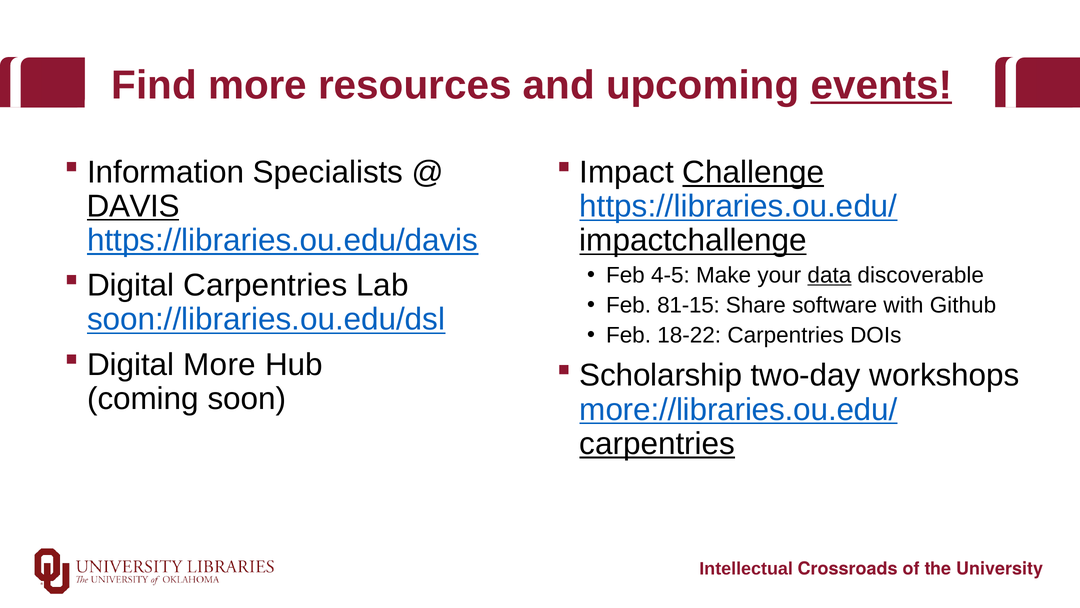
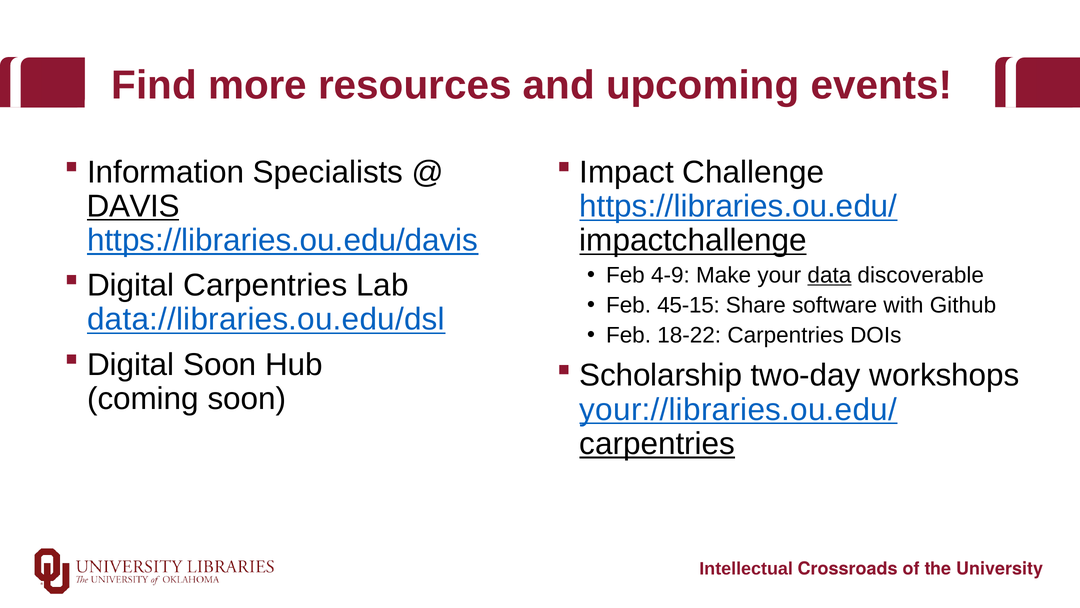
events underline: present -> none (881, 85)
Challenge underline: present -> none (753, 172)
4-5: 4-5 -> 4-9 (670, 275)
81-15: 81-15 -> 45-15 (689, 305)
soon://libraries.ou.edu/dsl: soon://libraries.ou.edu/dsl -> data://libraries.ou.edu/dsl (266, 319)
Digital More: More -> Soon (220, 364)
more://libraries.ou.edu/: more://libraries.ou.edu/ -> your://libraries.ou.edu/ (738, 409)
